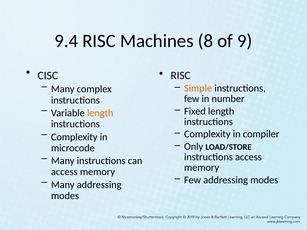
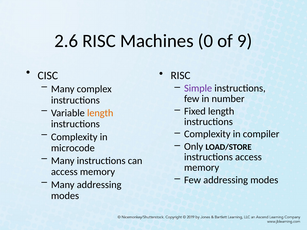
9.4: 9.4 -> 2.6 (66, 41)
8: 8 -> 0 (205, 41)
Simple colour: orange -> purple (198, 88)
